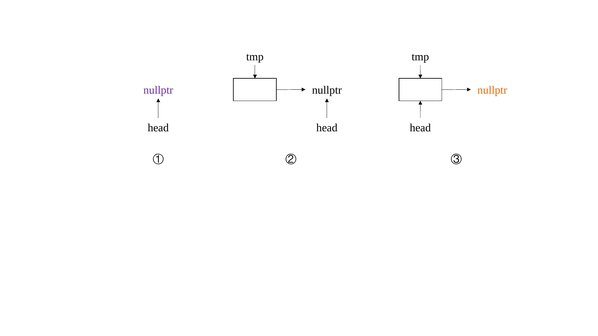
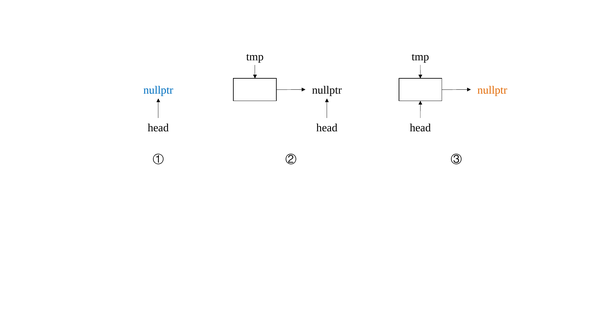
nullptr colour: purple -> blue (158, 90)
